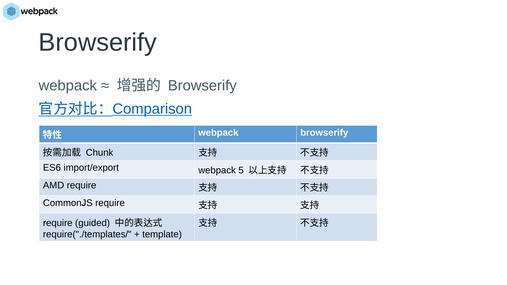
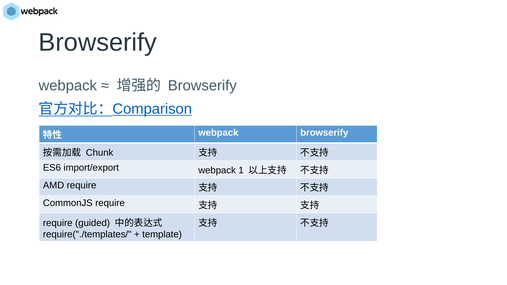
5: 5 -> 1 (241, 170)
